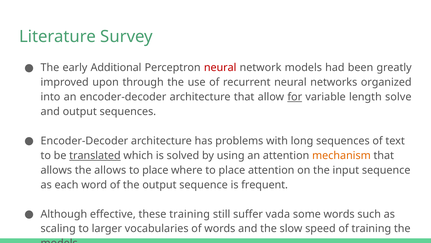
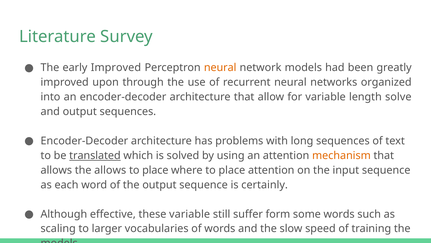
early Additional: Additional -> Improved (116, 68)
neural colour: red -> orange (220, 68)
for underline: present -> none (295, 97)
frequent: frequent -> certainly (265, 184)
these training: training -> variable (190, 214)
vada: vada -> form (278, 214)
